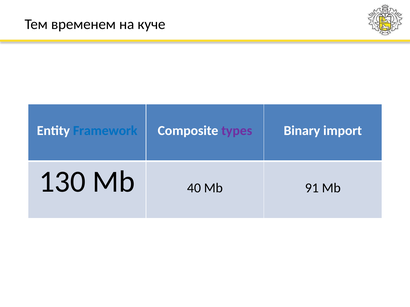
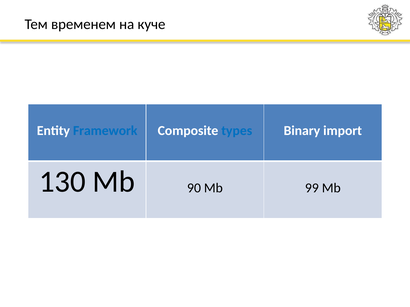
types colour: purple -> blue (237, 131)
40: 40 -> 90 (194, 188)
91: 91 -> 99 (312, 188)
